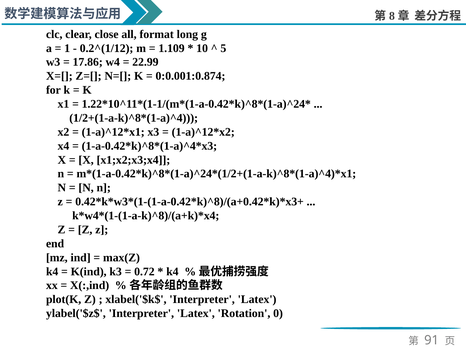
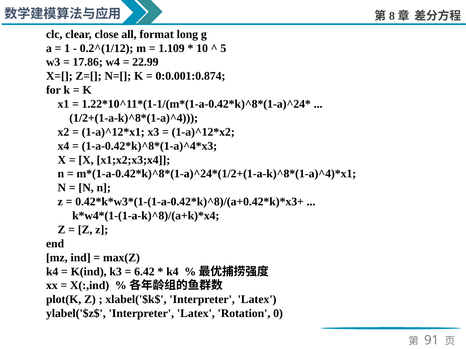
0.72: 0.72 -> 6.42 (144, 272)
